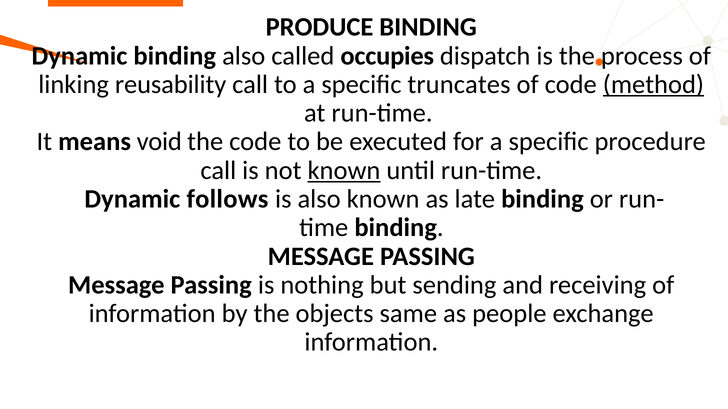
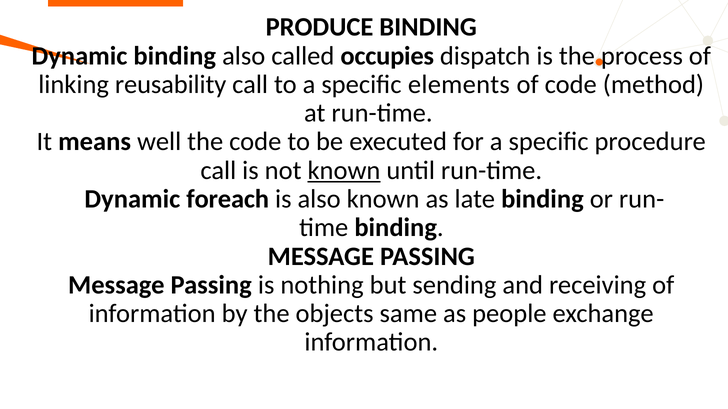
truncates: truncates -> elements (459, 85)
method underline: present -> none (653, 85)
void: void -> well (159, 142)
follows: follows -> foreach (228, 199)
